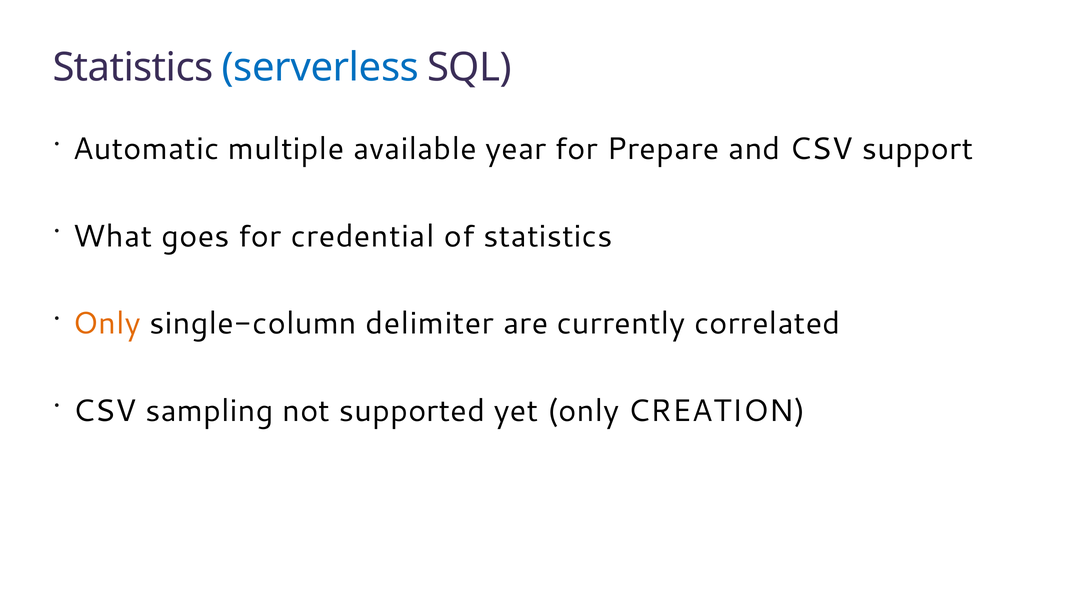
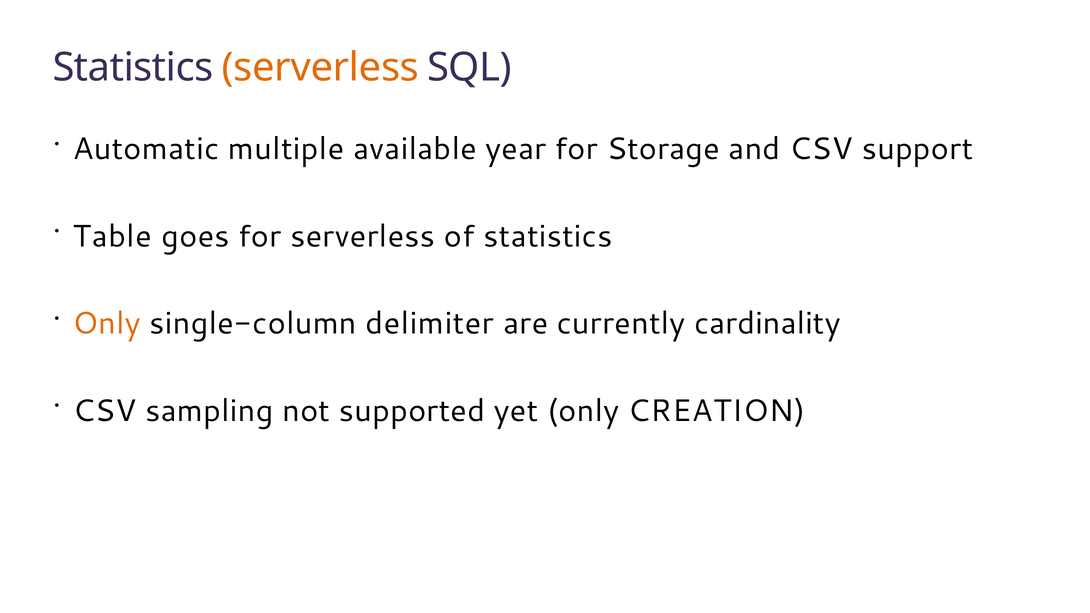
serverless colour: blue -> orange (320, 68)
Prepare: Prepare -> Storage (663, 149)
What: What -> Table (113, 236)
for credential: credential -> serverless (363, 236)
correlated: correlated -> cardinality (767, 324)
